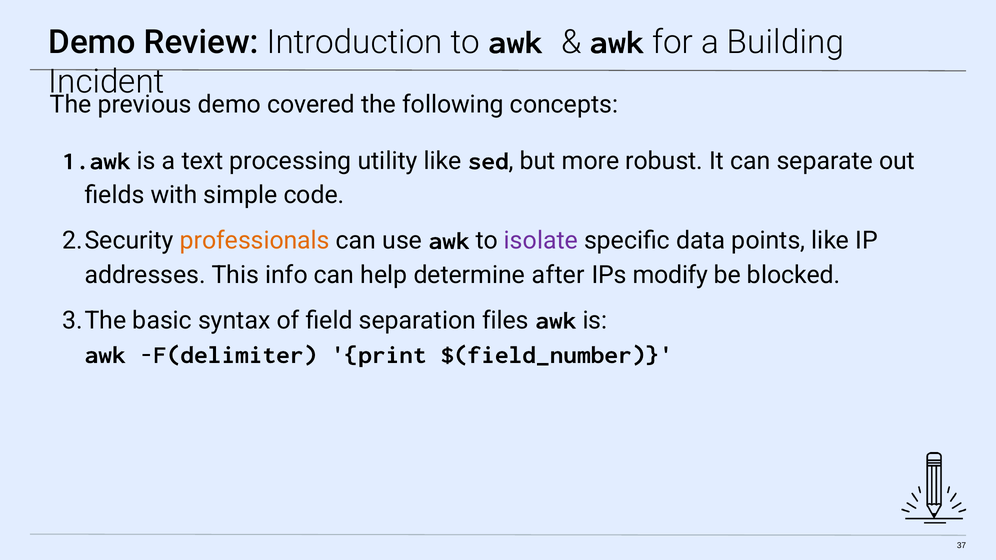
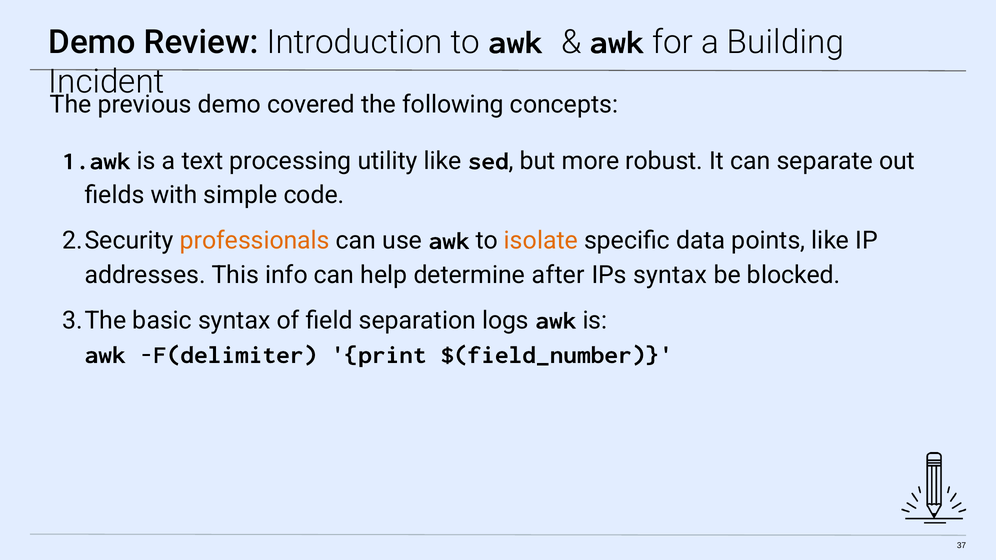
isolate colour: purple -> orange (541, 241)
IPs modify: modify -> syntax (670, 275)
files: files -> logs (505, 321)
